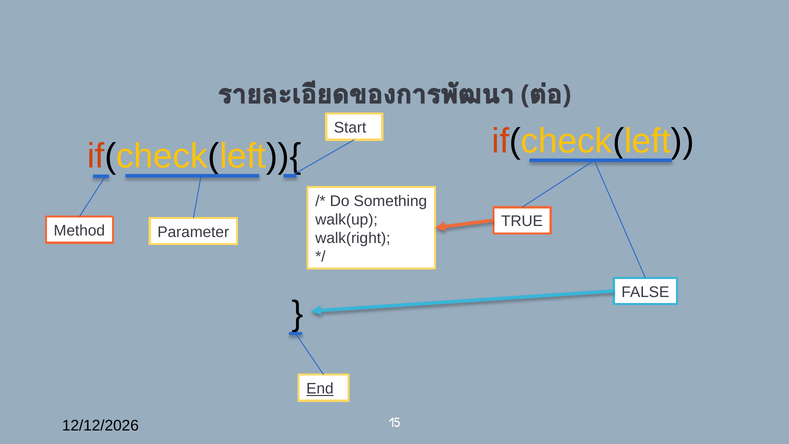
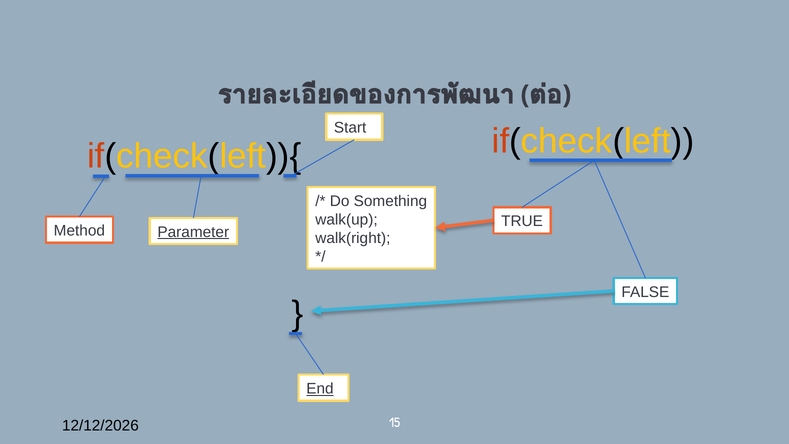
Parameter underline: none -> present (193, 232)
